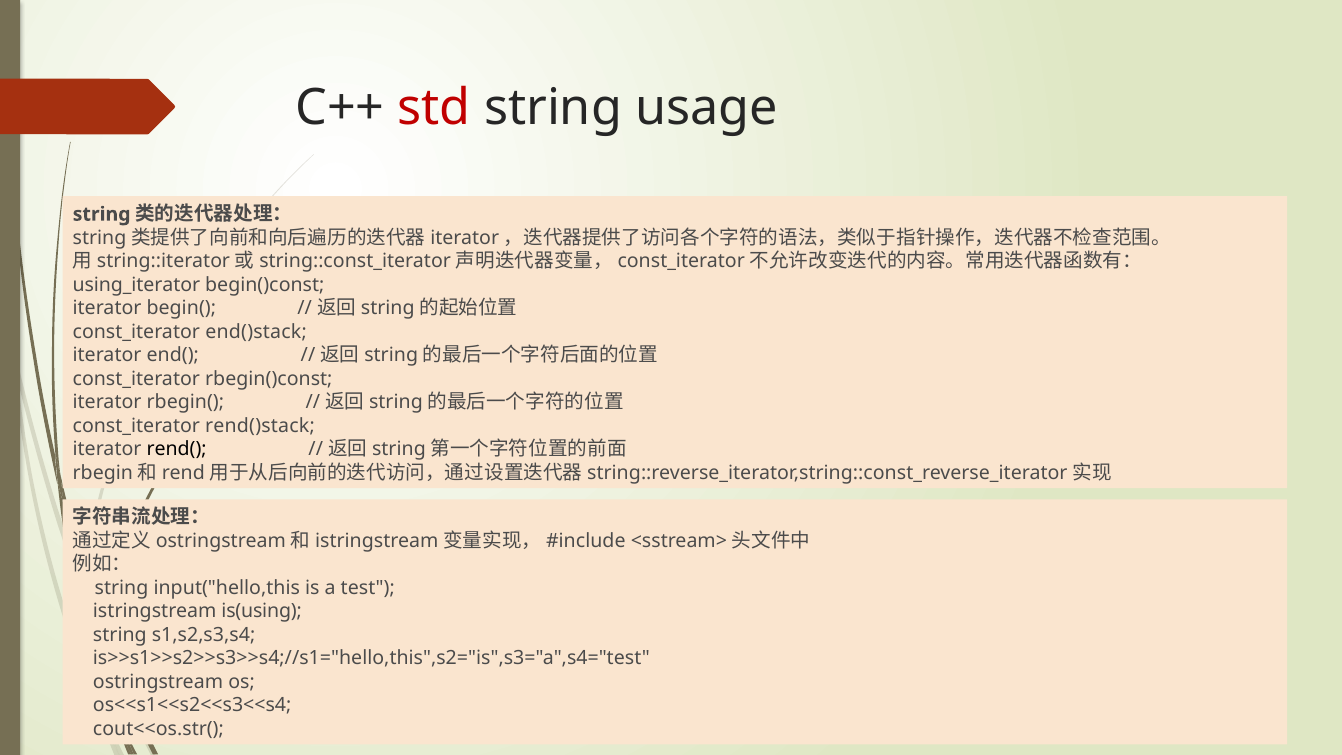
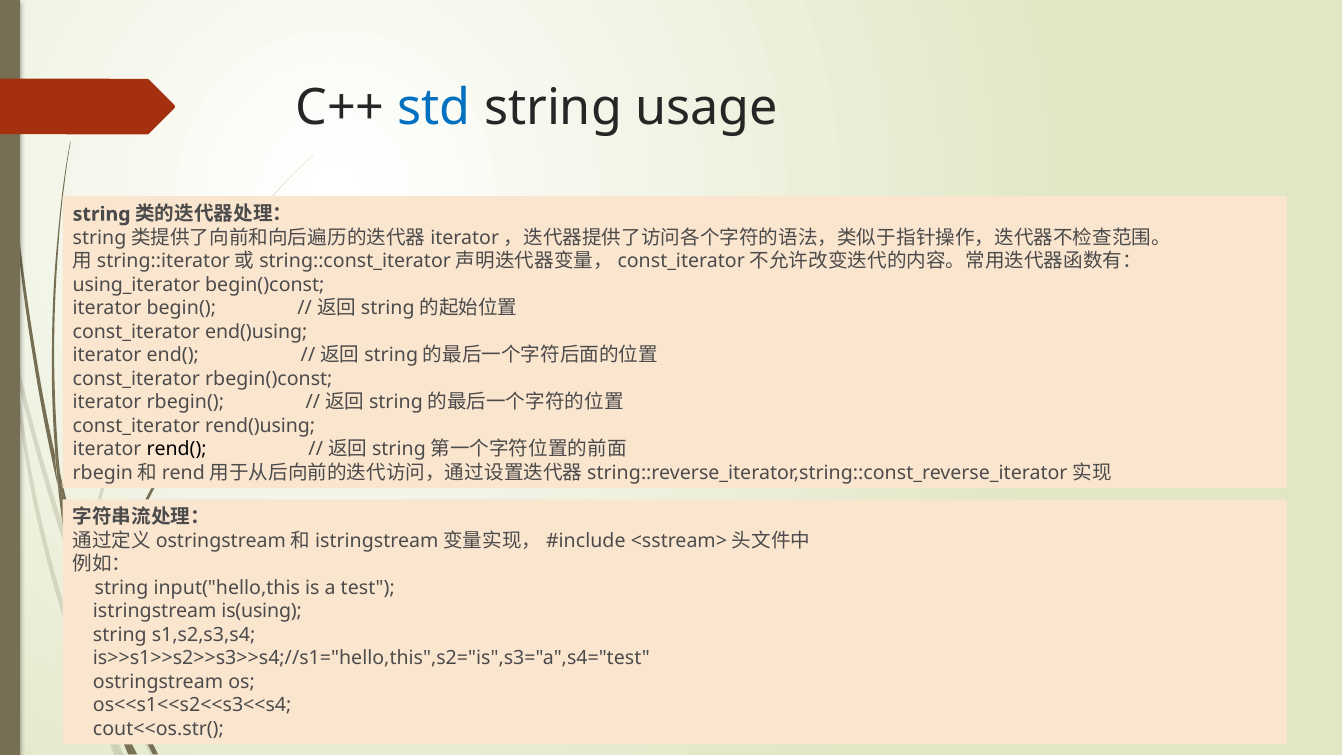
std colour: red -> blue (434, 107)
end()stack: end()stack -> end()using (256, 332)
rend()stack: rend()stack -> rend()using (260, 426)
